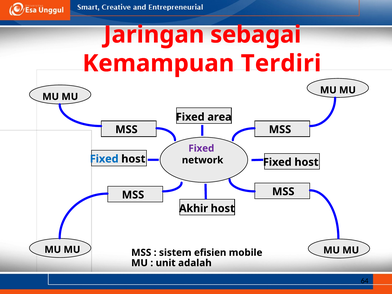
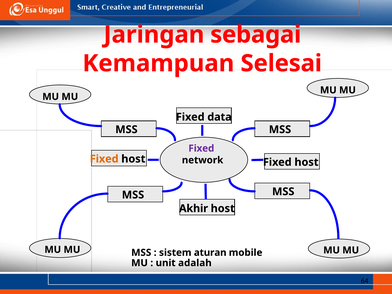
Terdiri: Terdiri -> Selesai (281, 63)
area: area -> data (220, 117)
Fixed colour: blue -> orange (104, 159)
efisien: efisien -> aturan (210, 253)
